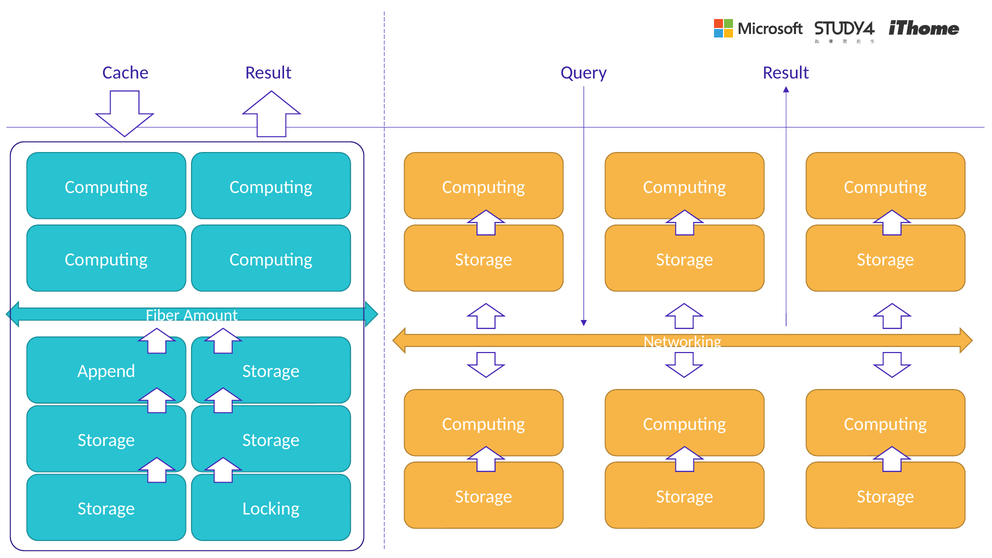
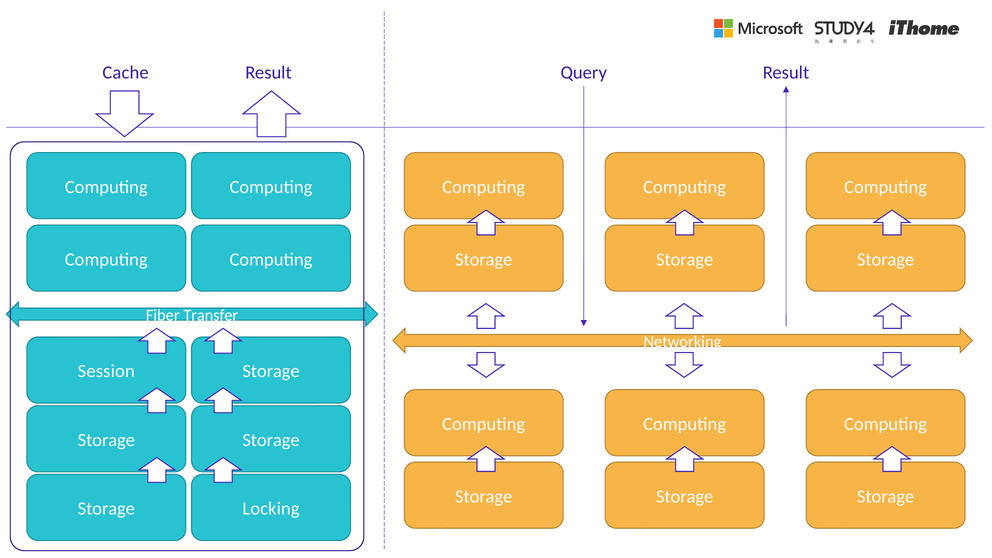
Amount: Amount -> Transfer (211, 315)
Append: Append -> Session (106, 371)
